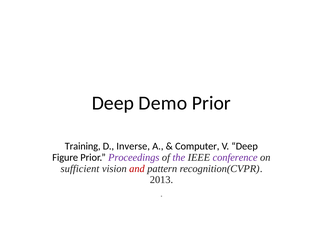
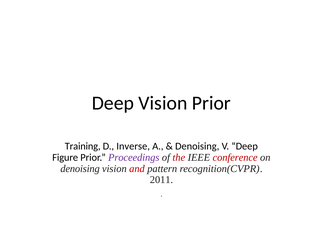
Deep Demo: Demo -> Vision (163, 103)
Computer: Computer -> Denoising (197, 146)
the colour: purple -> red (179, 157)
conference colour: purple -> red (235, 157)
sufficient: sufficient -> denoising (80, 168)
2013: 2013 -> 2011 (161, 179)
